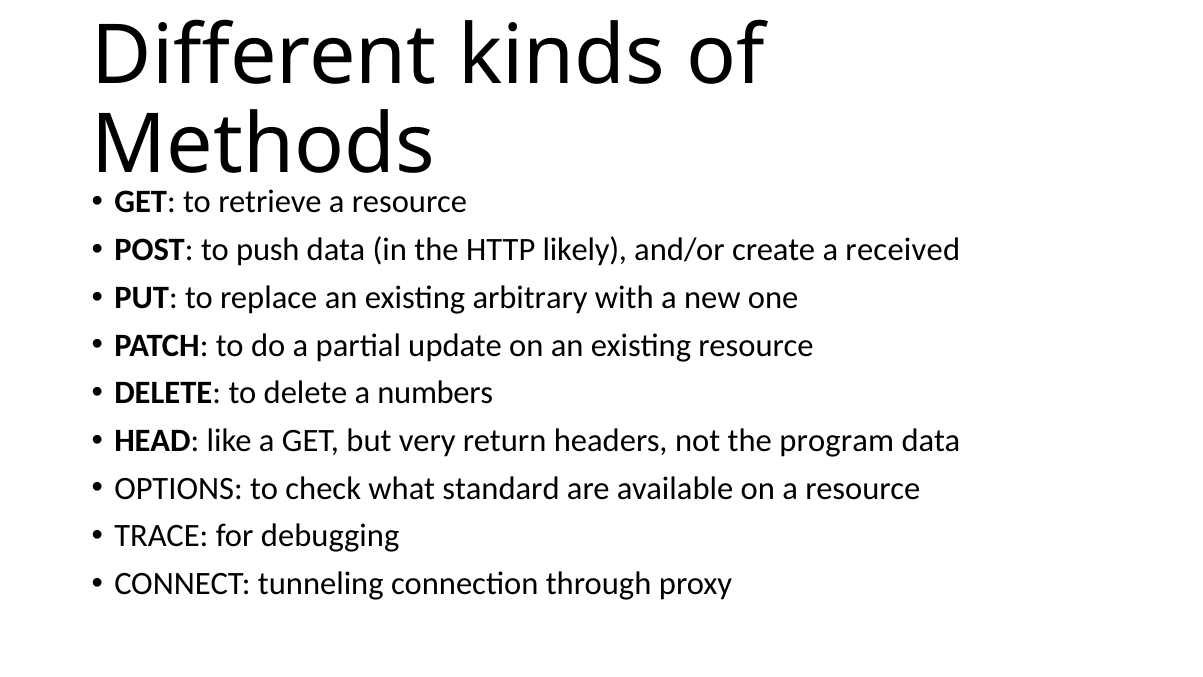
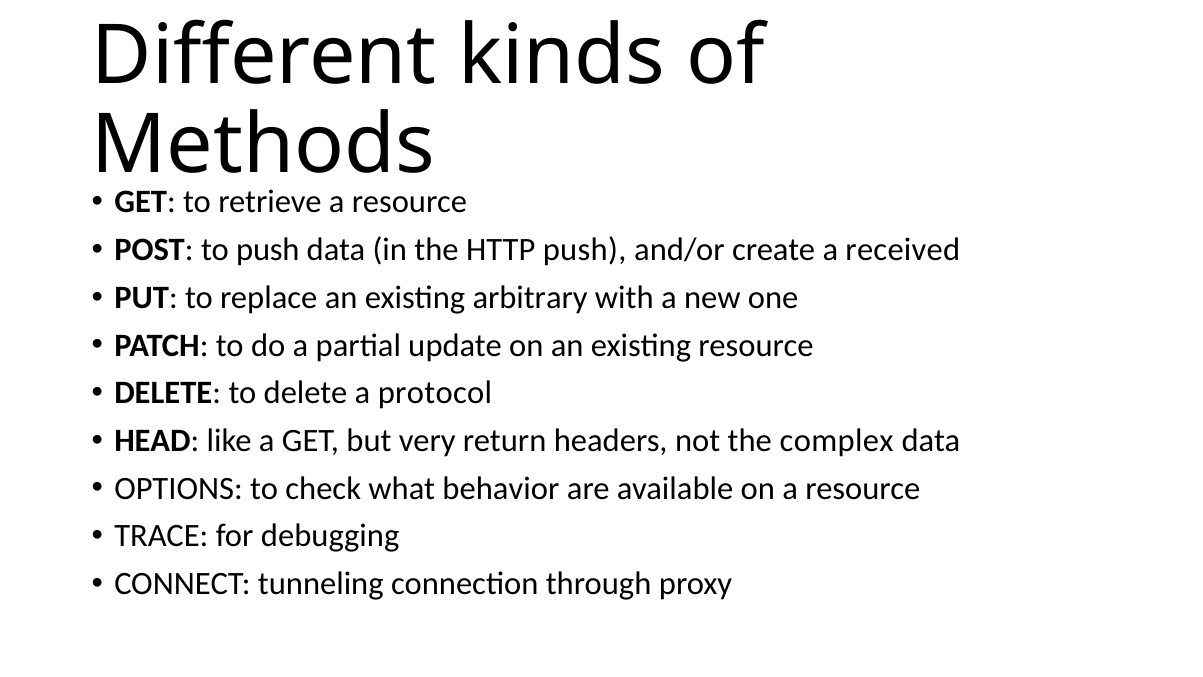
HTTP likely: likely -> push (585, 250)
numbers: numbers -> protocol (435, 393)
program: program -> complex (837, 441)
standard: standard -> behavior (501, 488)
